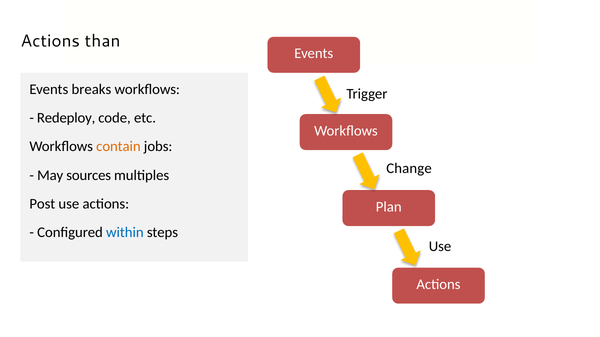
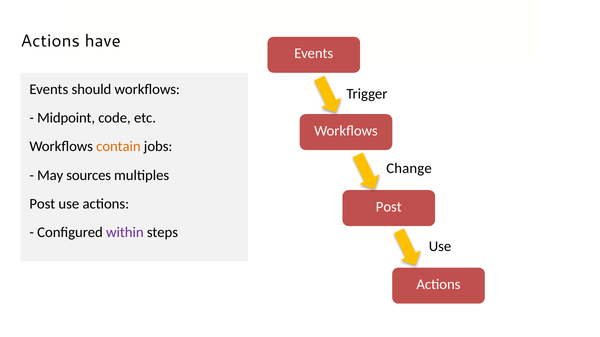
than: than -> have (103, 41)
breaks: breaks -> should (91, 89)
Redeploy: Redeploy -> Midpoint (66, 118)
Plan: Plan -> Post (389, 207)
within colour: blue -> purple (125, 233)
